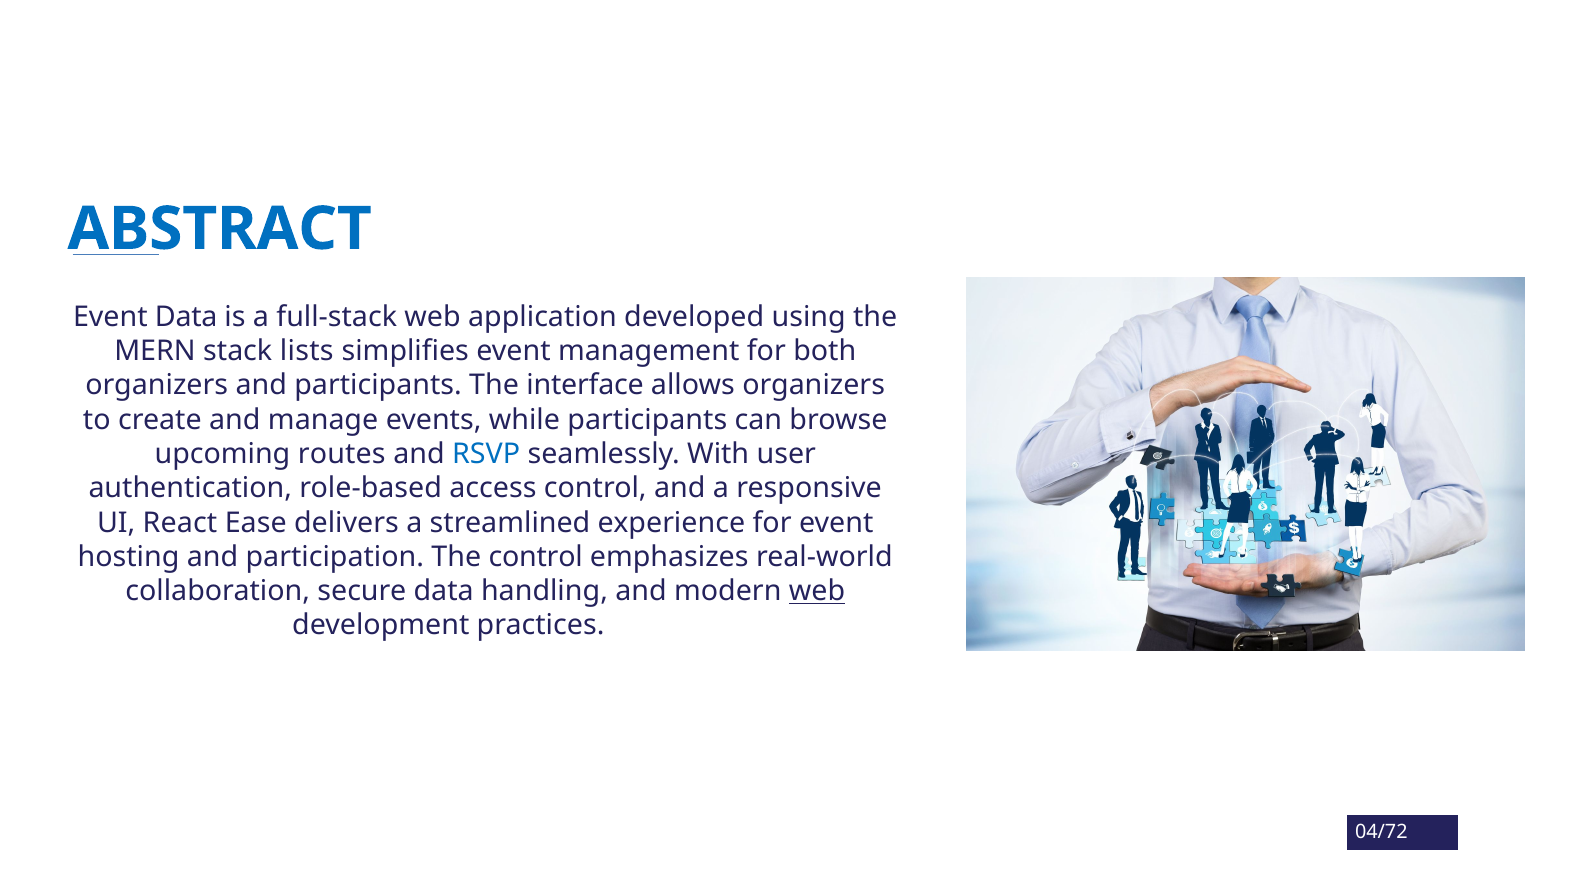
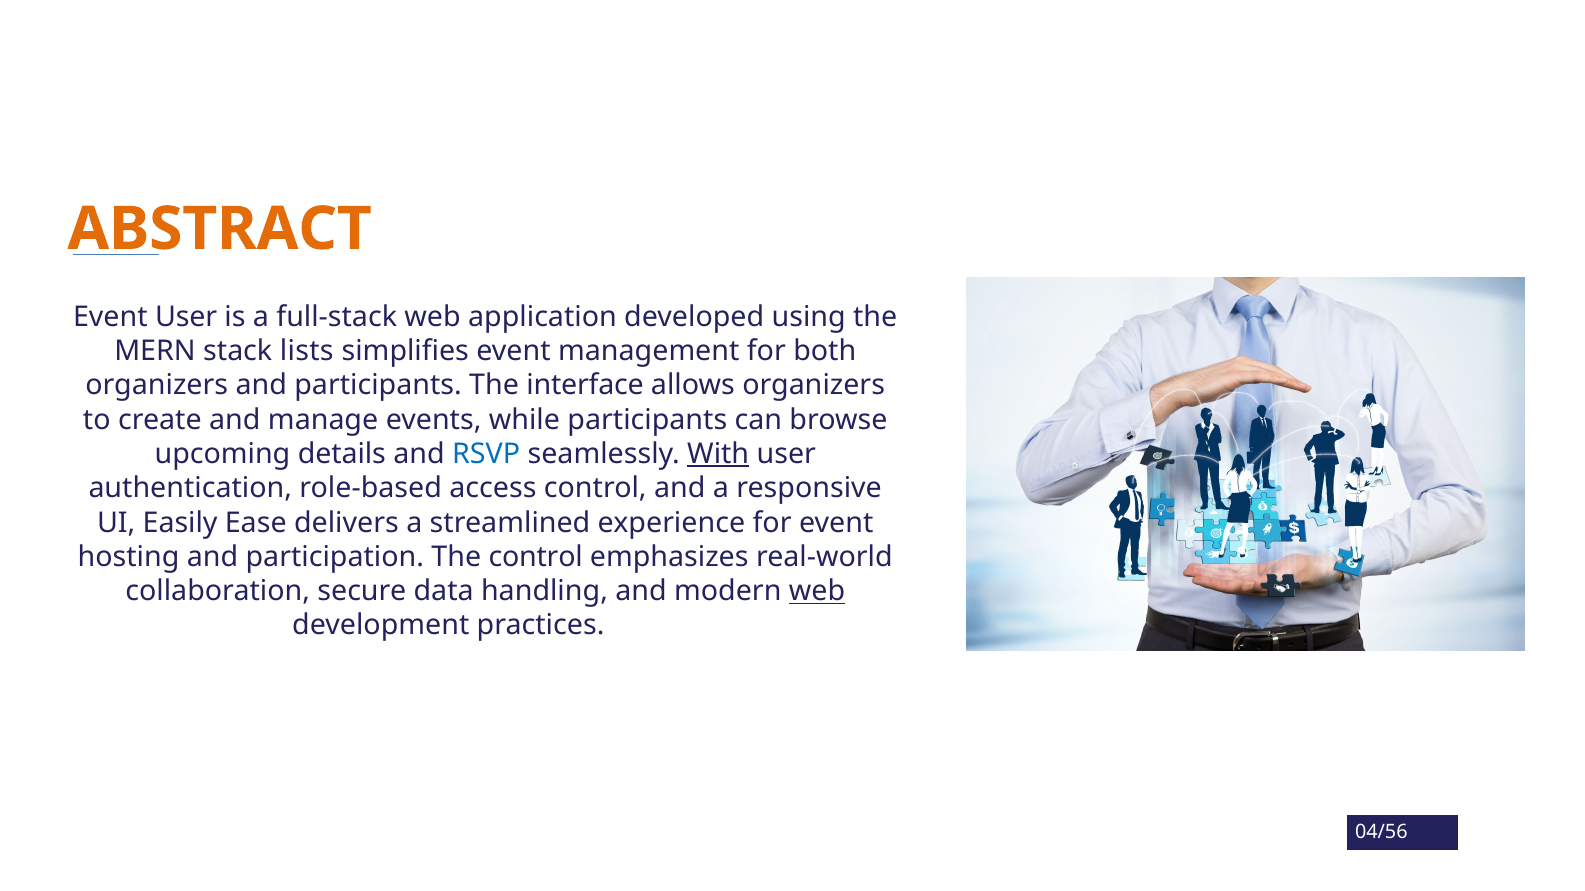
ABSTRACT colour: blue -> orange (220, 229)
Event Data: Data -> User (186, 317)
routes: routes -> details (342, 454)
With underline: none -> present (718, 454)
React: React -> Easily (180, 523)
04/72: 04/72 -> 04/56 (1381, 833)
